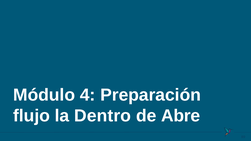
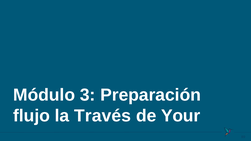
4: 4 -> 3 (88, 95)
Dentro: Dentro -> Través (103, 116)
Abre: Abre -> Your (181, 116)
